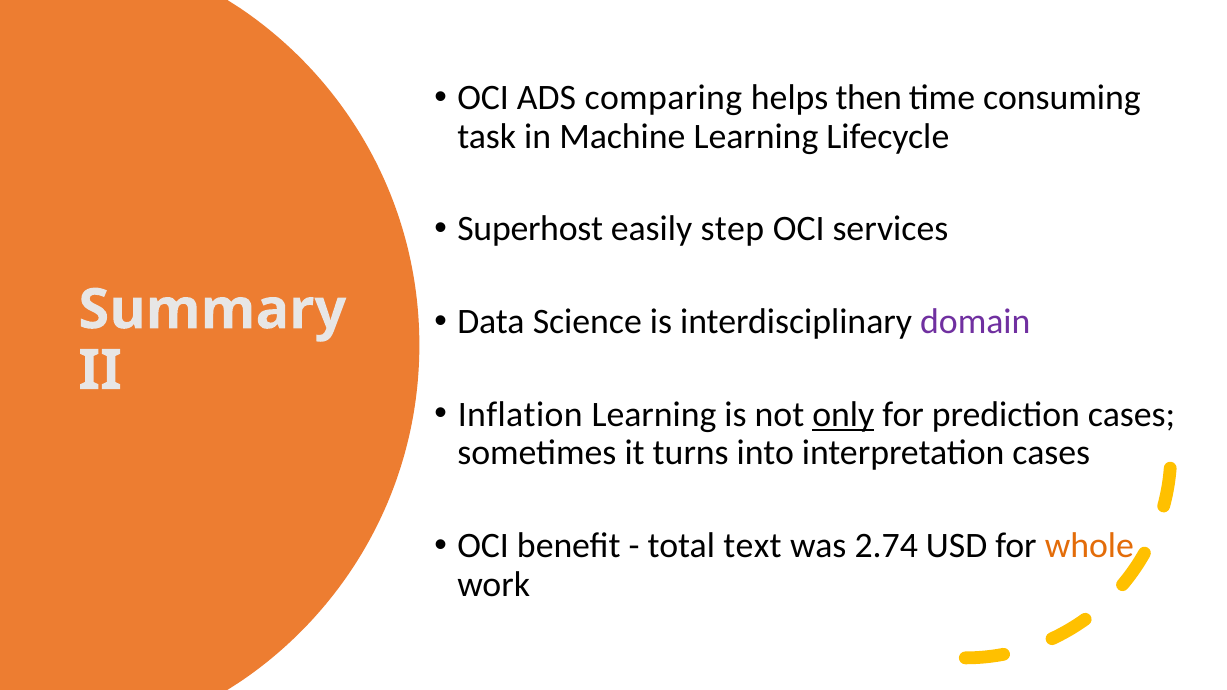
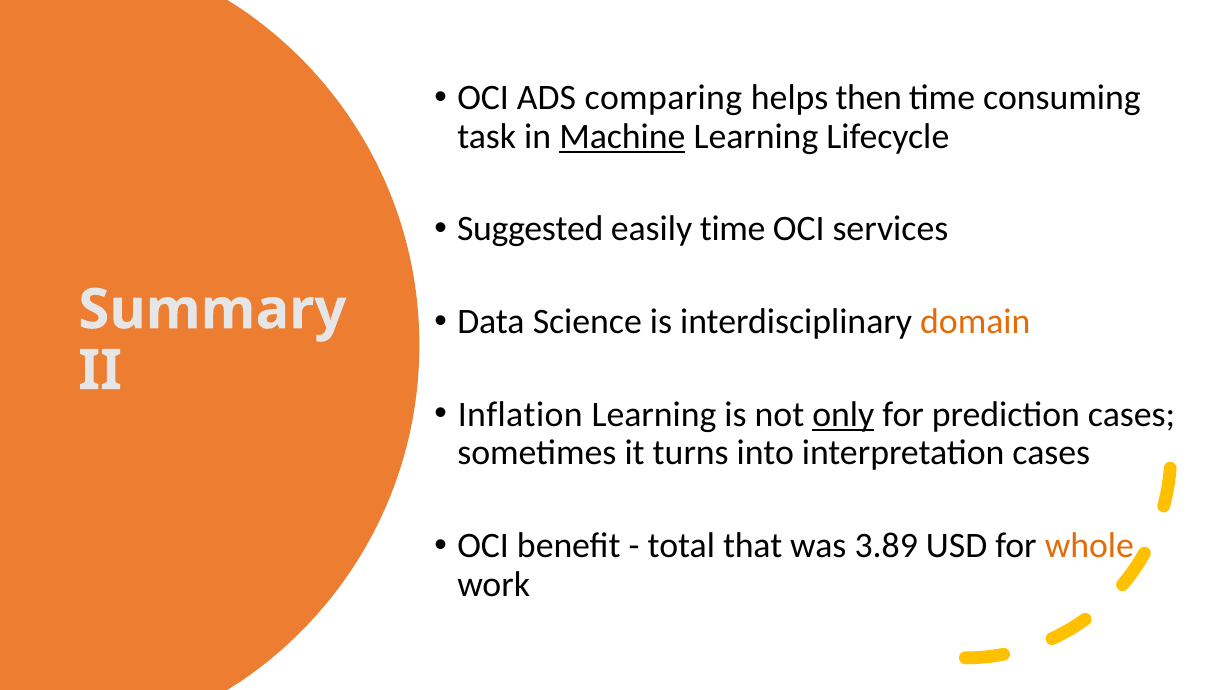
Machine underline: none -> present (622, 136)
Superhost: Superhost -> Suggested (530, 229)
easily step: step -> time (733, 229)
domain colour: purple -> orange (975, 322)
text: text -> that (753, 546)
2.74: 2.74 -> 3.89 (886, 546)
